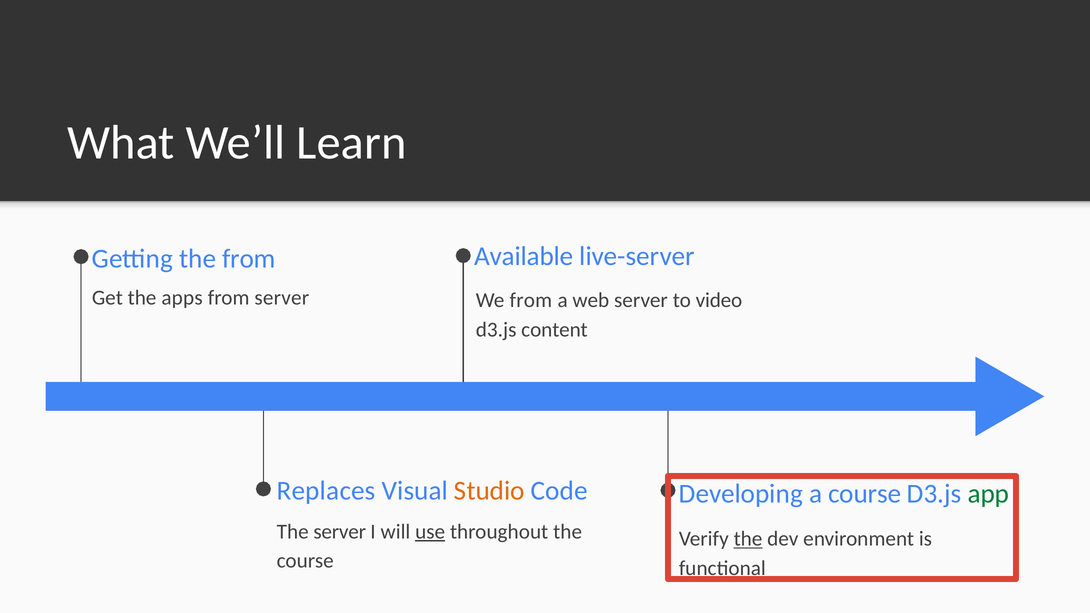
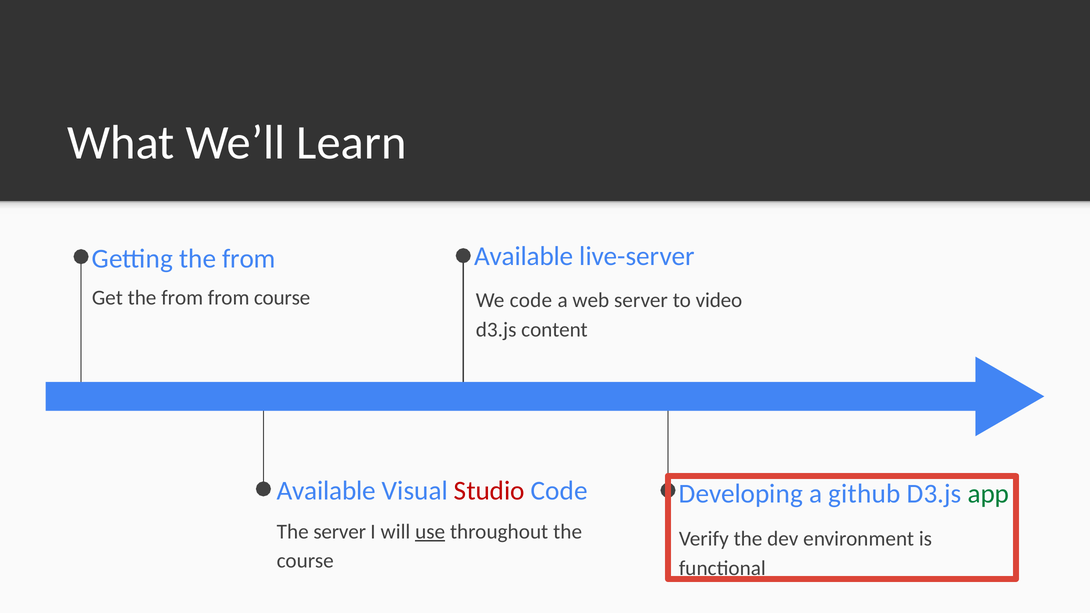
Get the apps: apps -> from (182, 298)
from server: server -> course (282, 298)
We from: from -> code (531, 300)
Replaces: Replaces -> Available (326, 491)
Studio colour: orange -> red (489, 491)
a course: course -> github (864, 494)
the underline: present -> none (748, 539)
